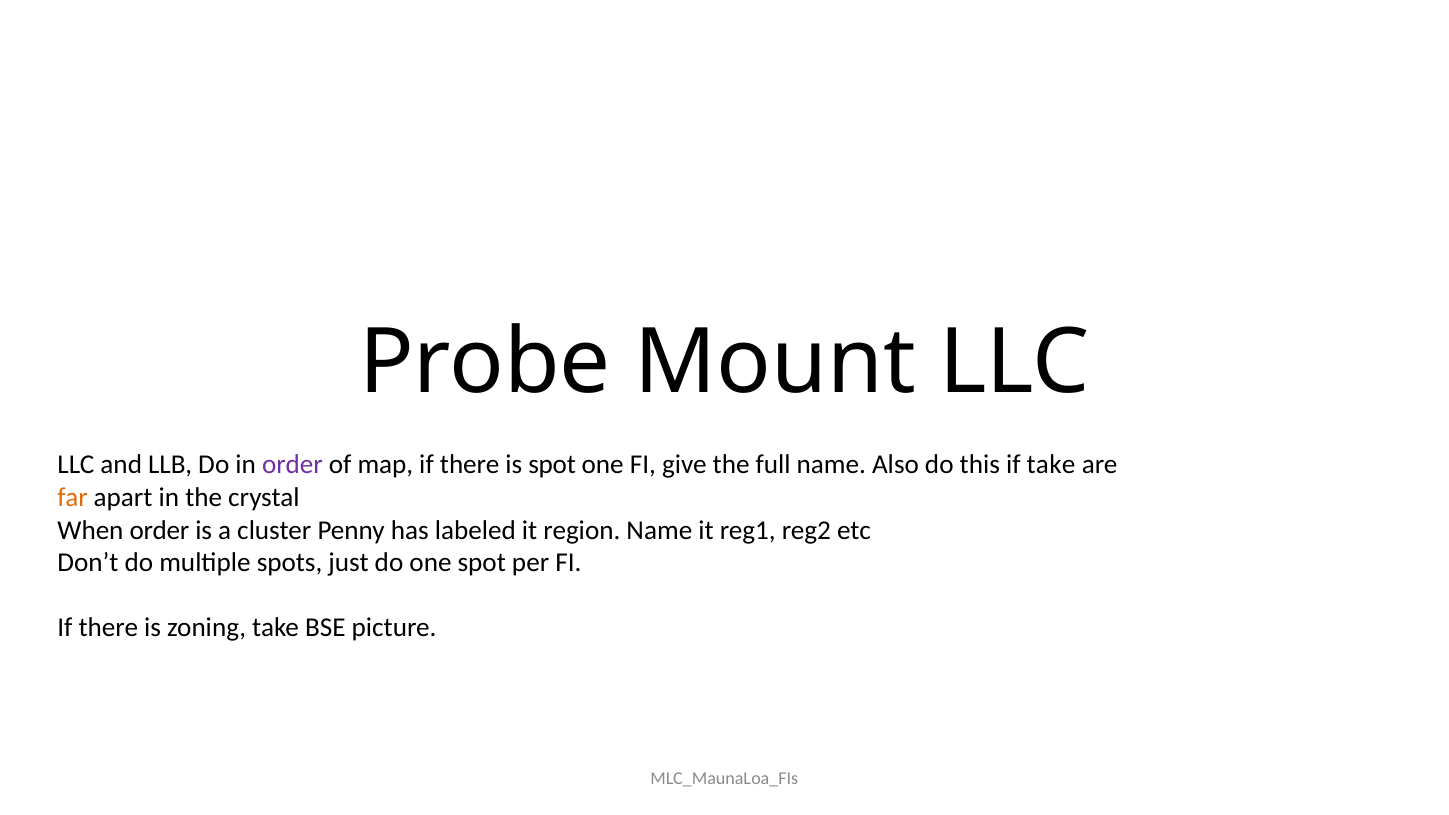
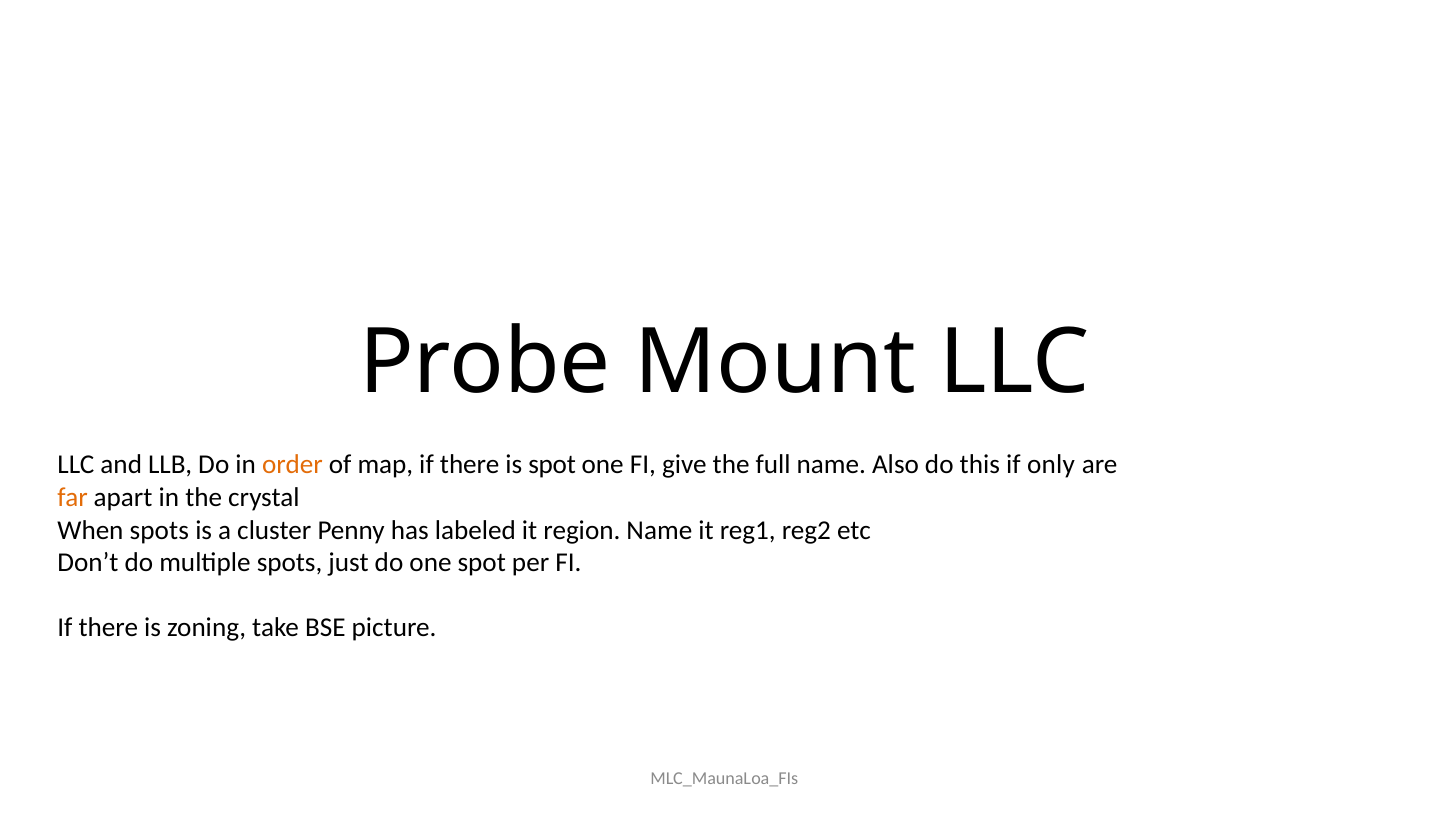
order colour: purple -> orange (292, 465)
if take: take -> only (1051, 465)
When order: order -> spots (159, 530)
